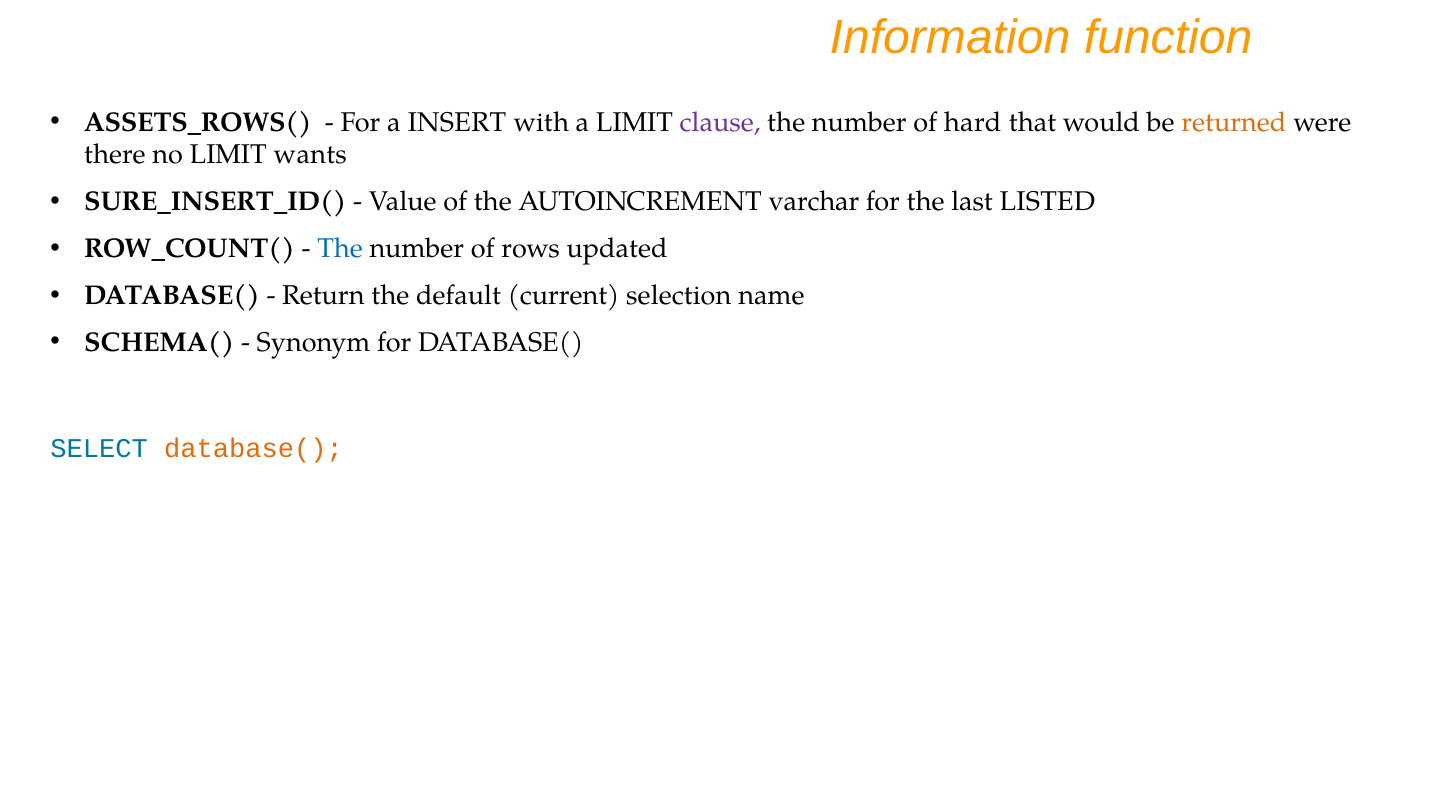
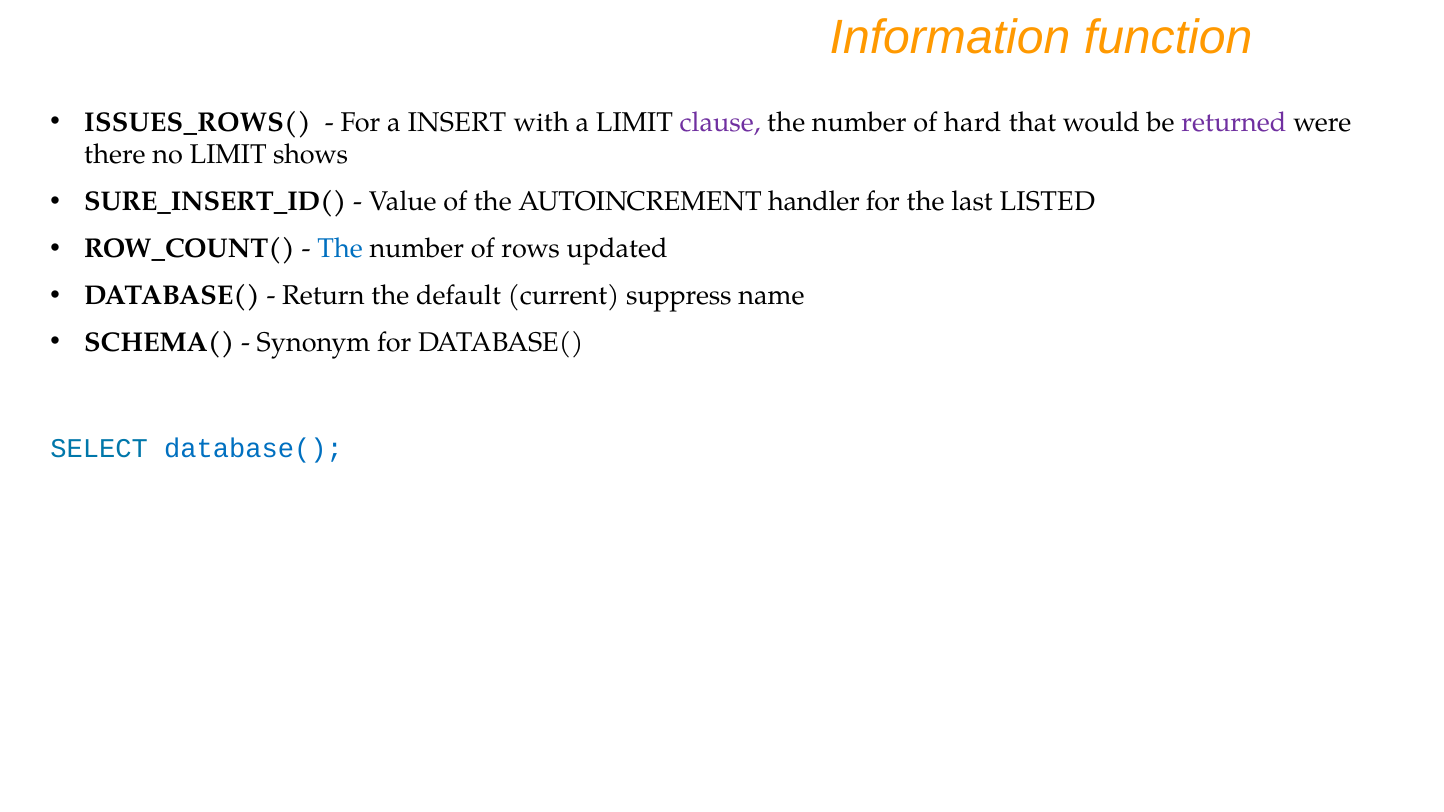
ASSETS_ROWS(: ASSETS_ROWS( -> ISSUES_ROWS( (198, 123)
returned colour: orange -> purple (1234, 123)
wants: wants -> shows (311, 155)
varchar: varchar -> handler (814, 202)
selection: selection -> suppress (679, 296)
database( colour: orange -> blue (253, 449)
